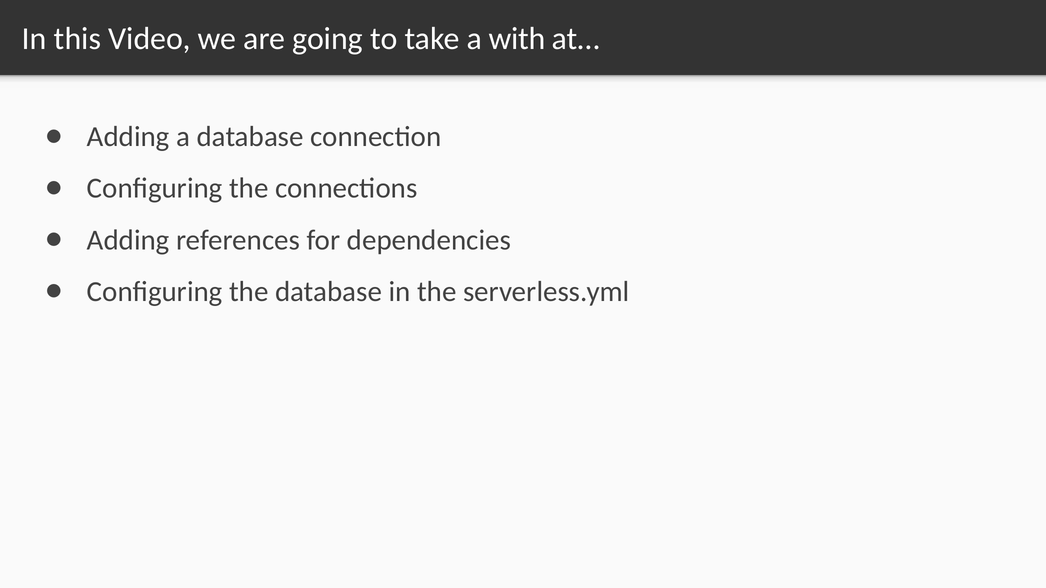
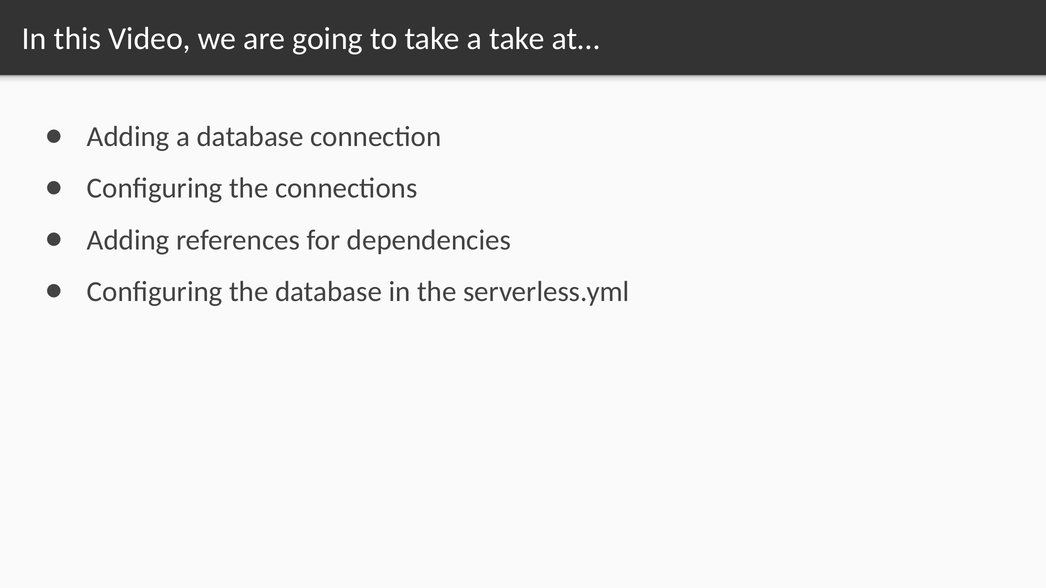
a with: with -> take (517, 39)
